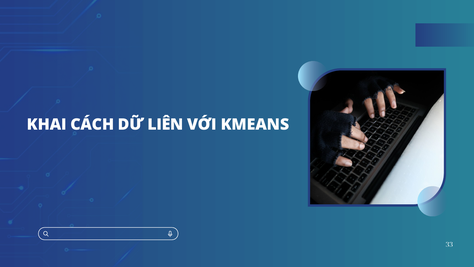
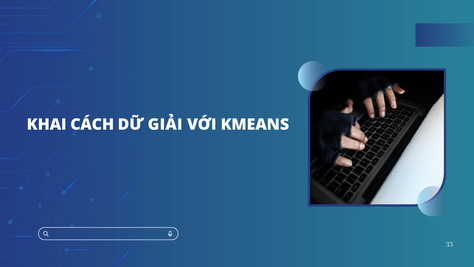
LIÊN: LIÊN -> GIẢI (165, 124)
